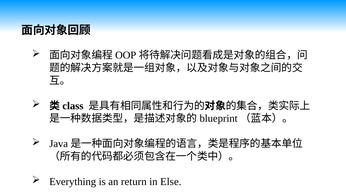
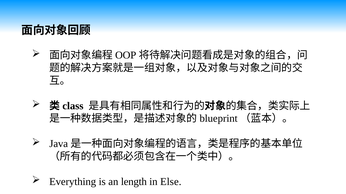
return: return -> length (134, 182)
